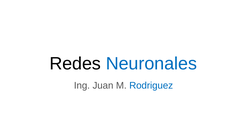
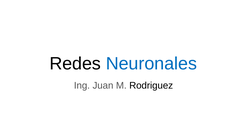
Rodriguez colour: blue -> black (151, 85)
